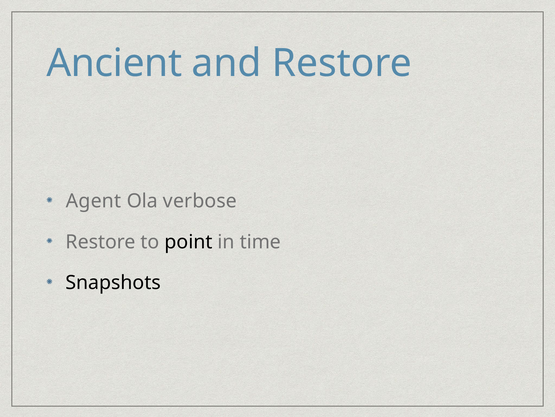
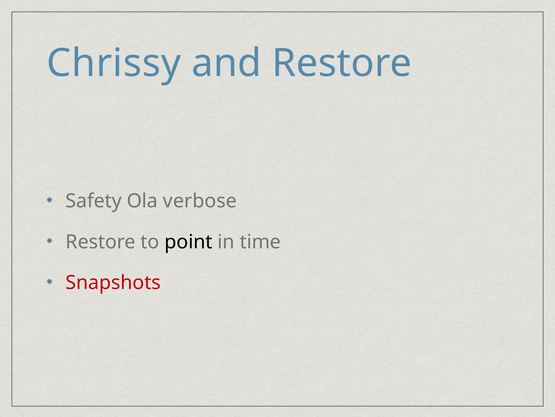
Ancient: Ancient -> Chrissy (114, 63)
Agent: Agent -> Safety (94, 201)
Snapshots colour: black -> red (113, 282)
